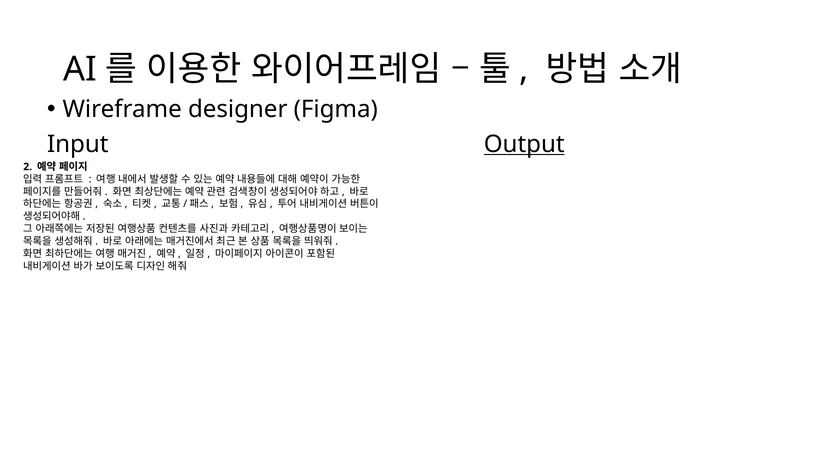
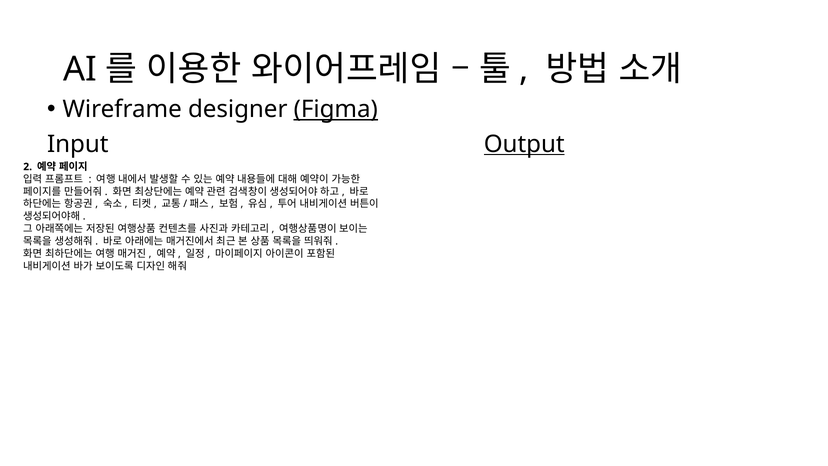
Figma underline: none -> present (336, 109)
